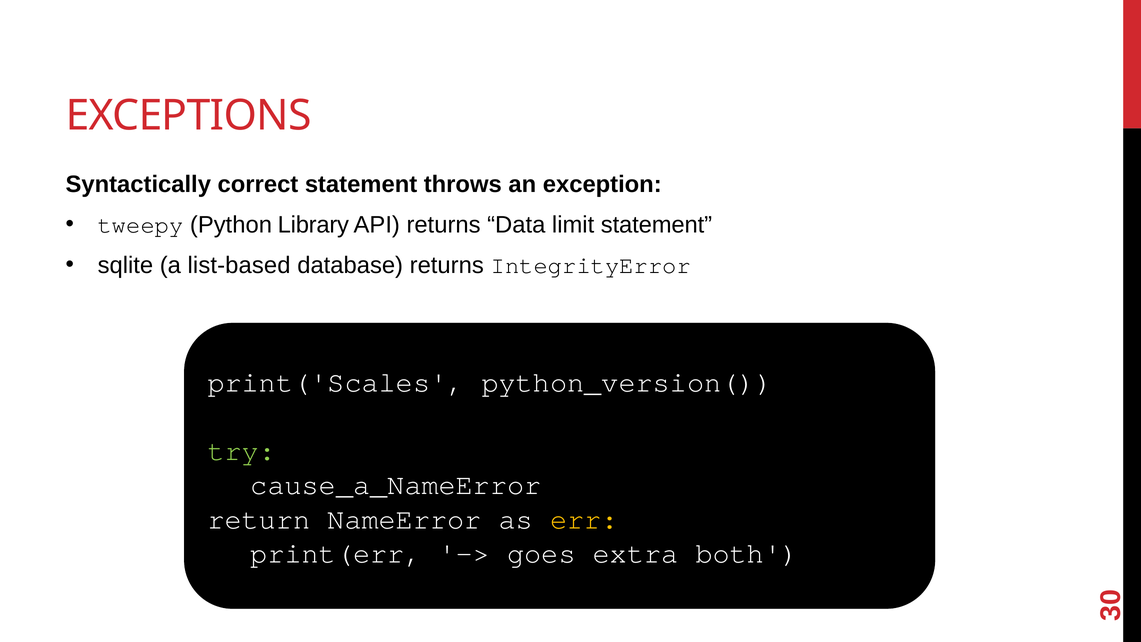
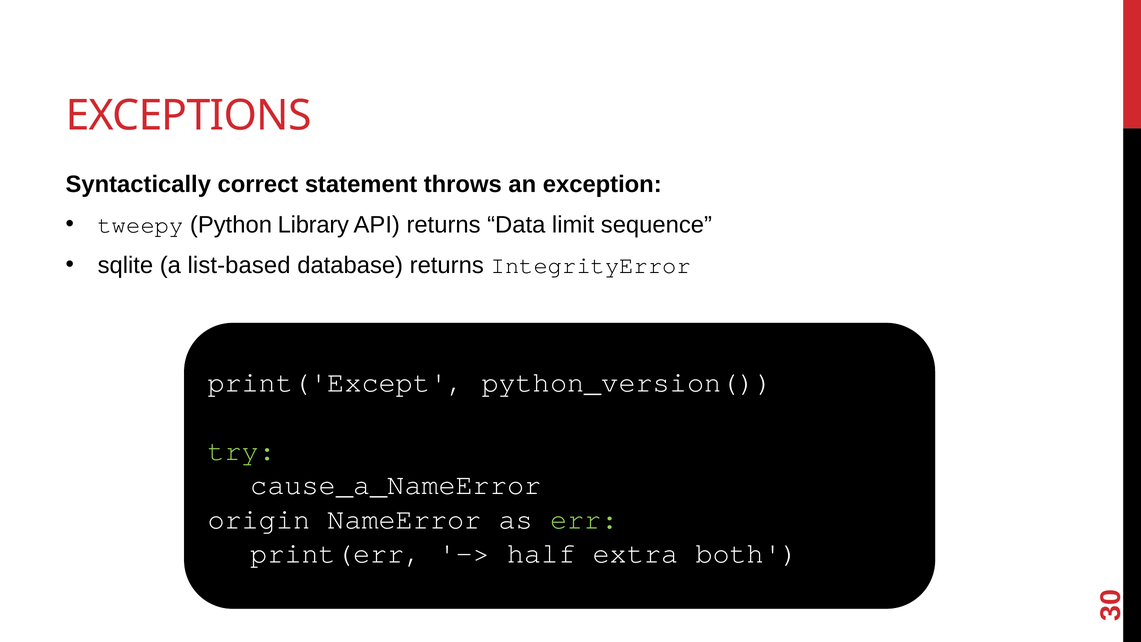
limit statement: statement -> sequence (656, 225)
print('Scales: print('Scales -> print('Except (336, 382)
return: return -> origin (259, 519)
err colour: yellow -> light green (584, 519)
goes: goes -> half (541, 553)
